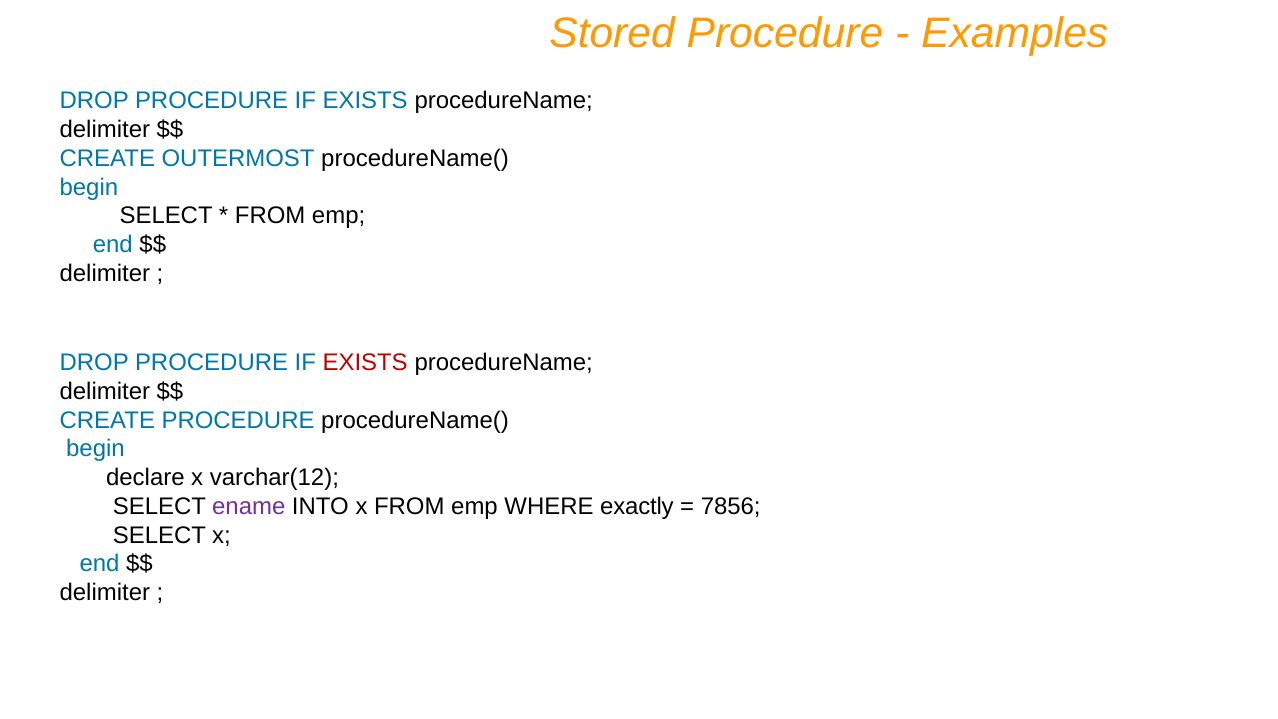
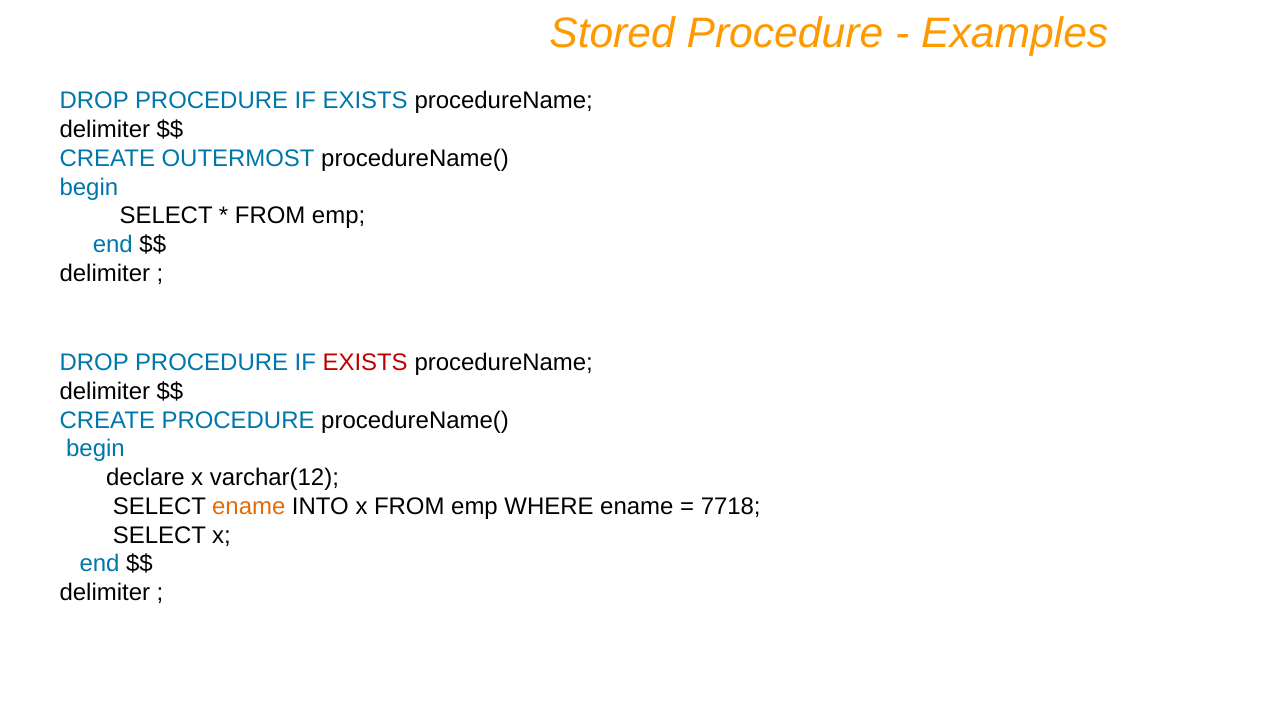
ename colour: purple -> orange (249, 506)
WHERE exactly: exactly -> ename (637, 506)
7856: 7856 -> 7718 (731, 506)
